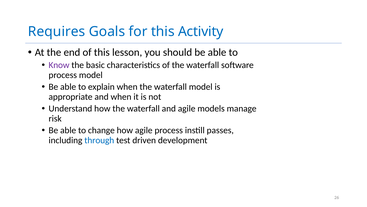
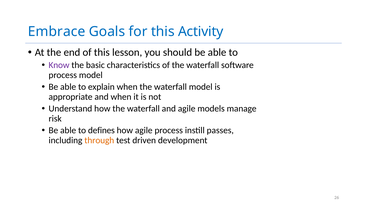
Requires: Requires -> Embrace (57, 32)
change: change -> defines (101, 130)
through colour: blue -> orange (99, 140)
